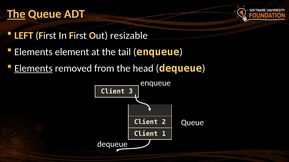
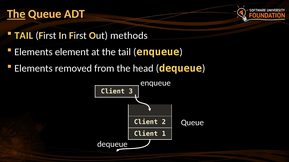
LEFT: LEFT -> TAIL (24, 36)
resizable: resizable -> methods (129, 36)
Elements underline: present -> none (33, 69)
